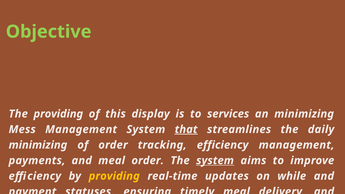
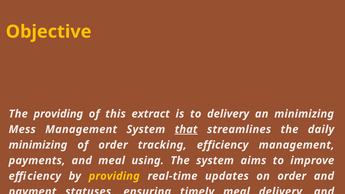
Objective colour: light green -> yellow (49, 32)
display: display -> extract (151, 114)
to services: services -> delivery (228, 114)
meal order: order -> using (148, 161)
system underline: present -> none (215, 161)
on while: while -> order (292, 176)
